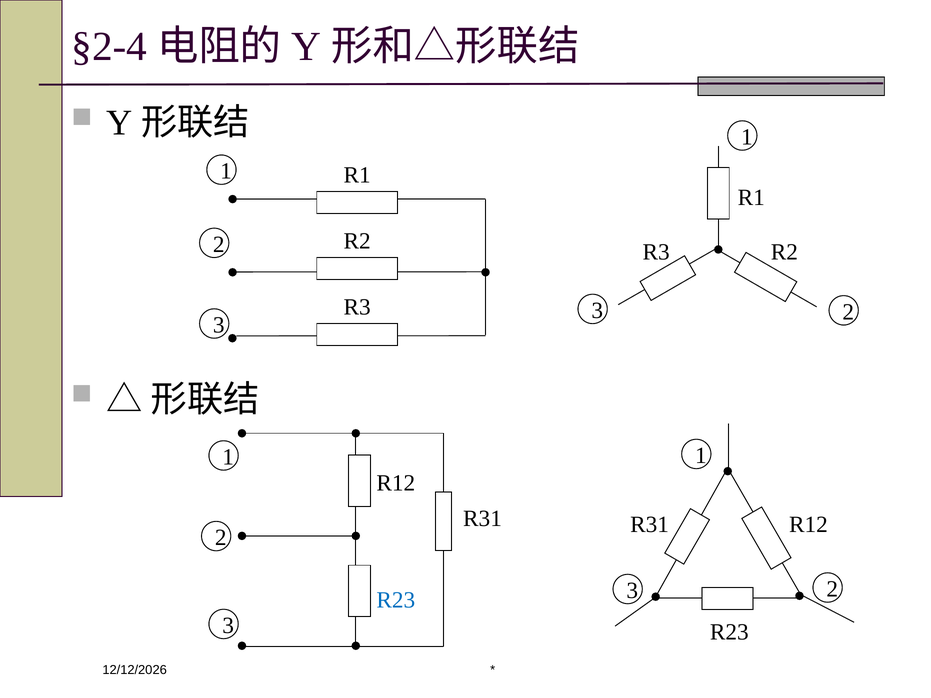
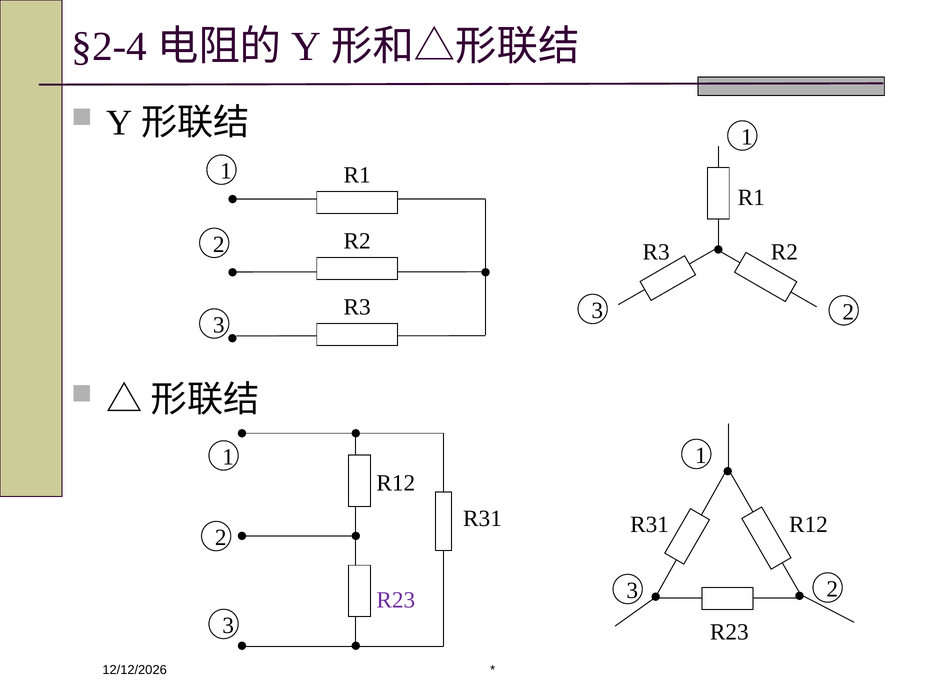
R23 colour: blue -> purple (396, 600)
